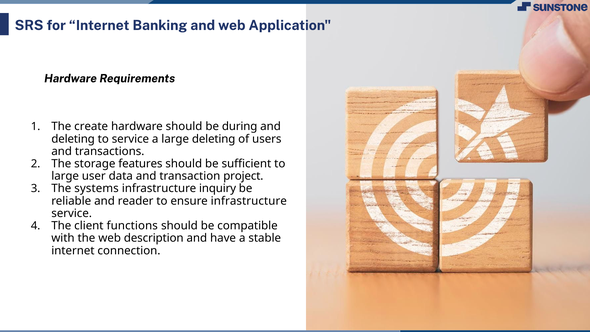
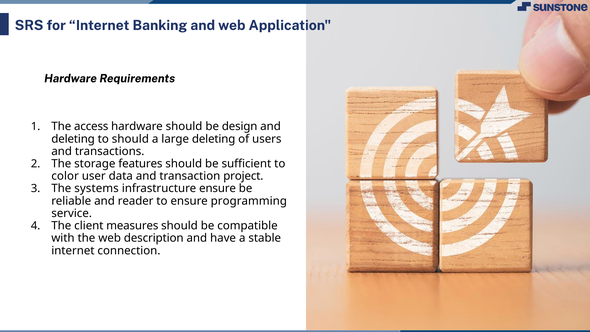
create: create -> access (91, 126)
during: during -> design (240, 126)
to service: service -> should (130, 139)
large: large -> color (65, 176)
infrastructure inquiry: inquiry -> ensure (218, 188)
ensure infrastructure: infrastructure -> programming (249, 201)
functions: functions -> measures (132, 226)
